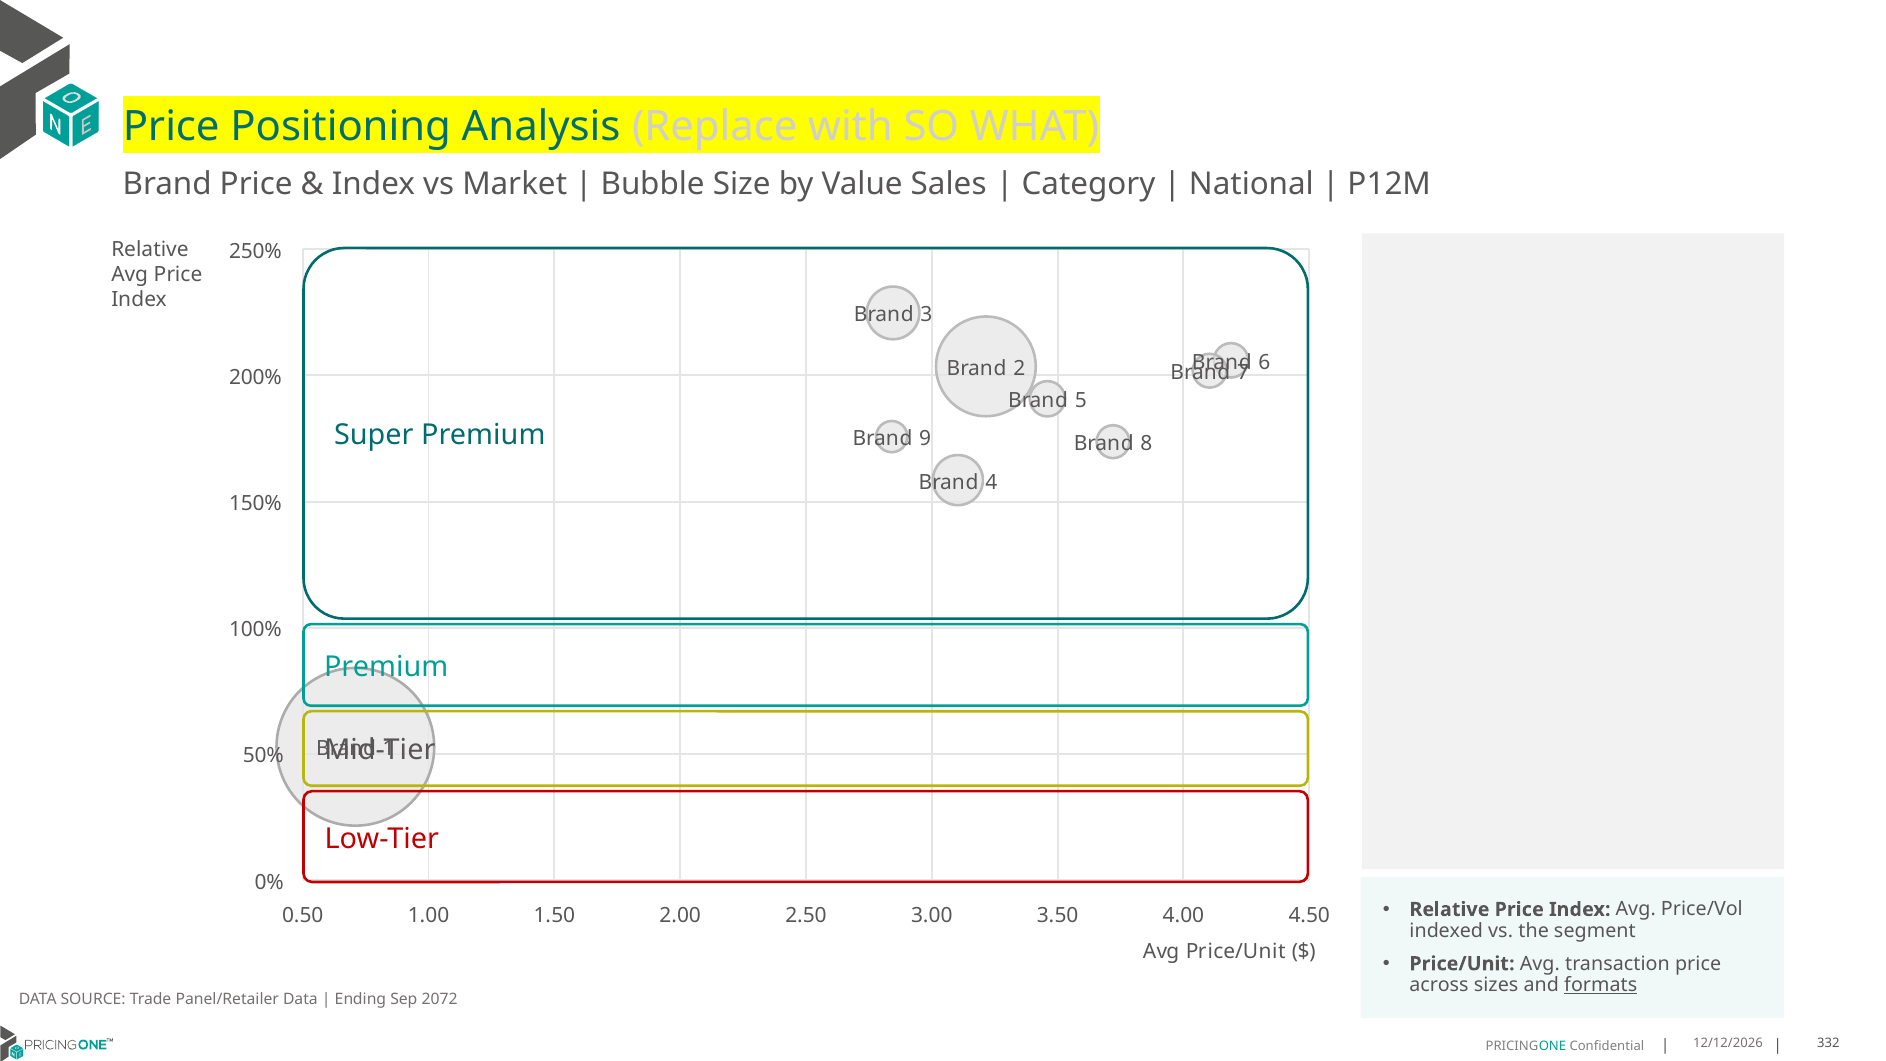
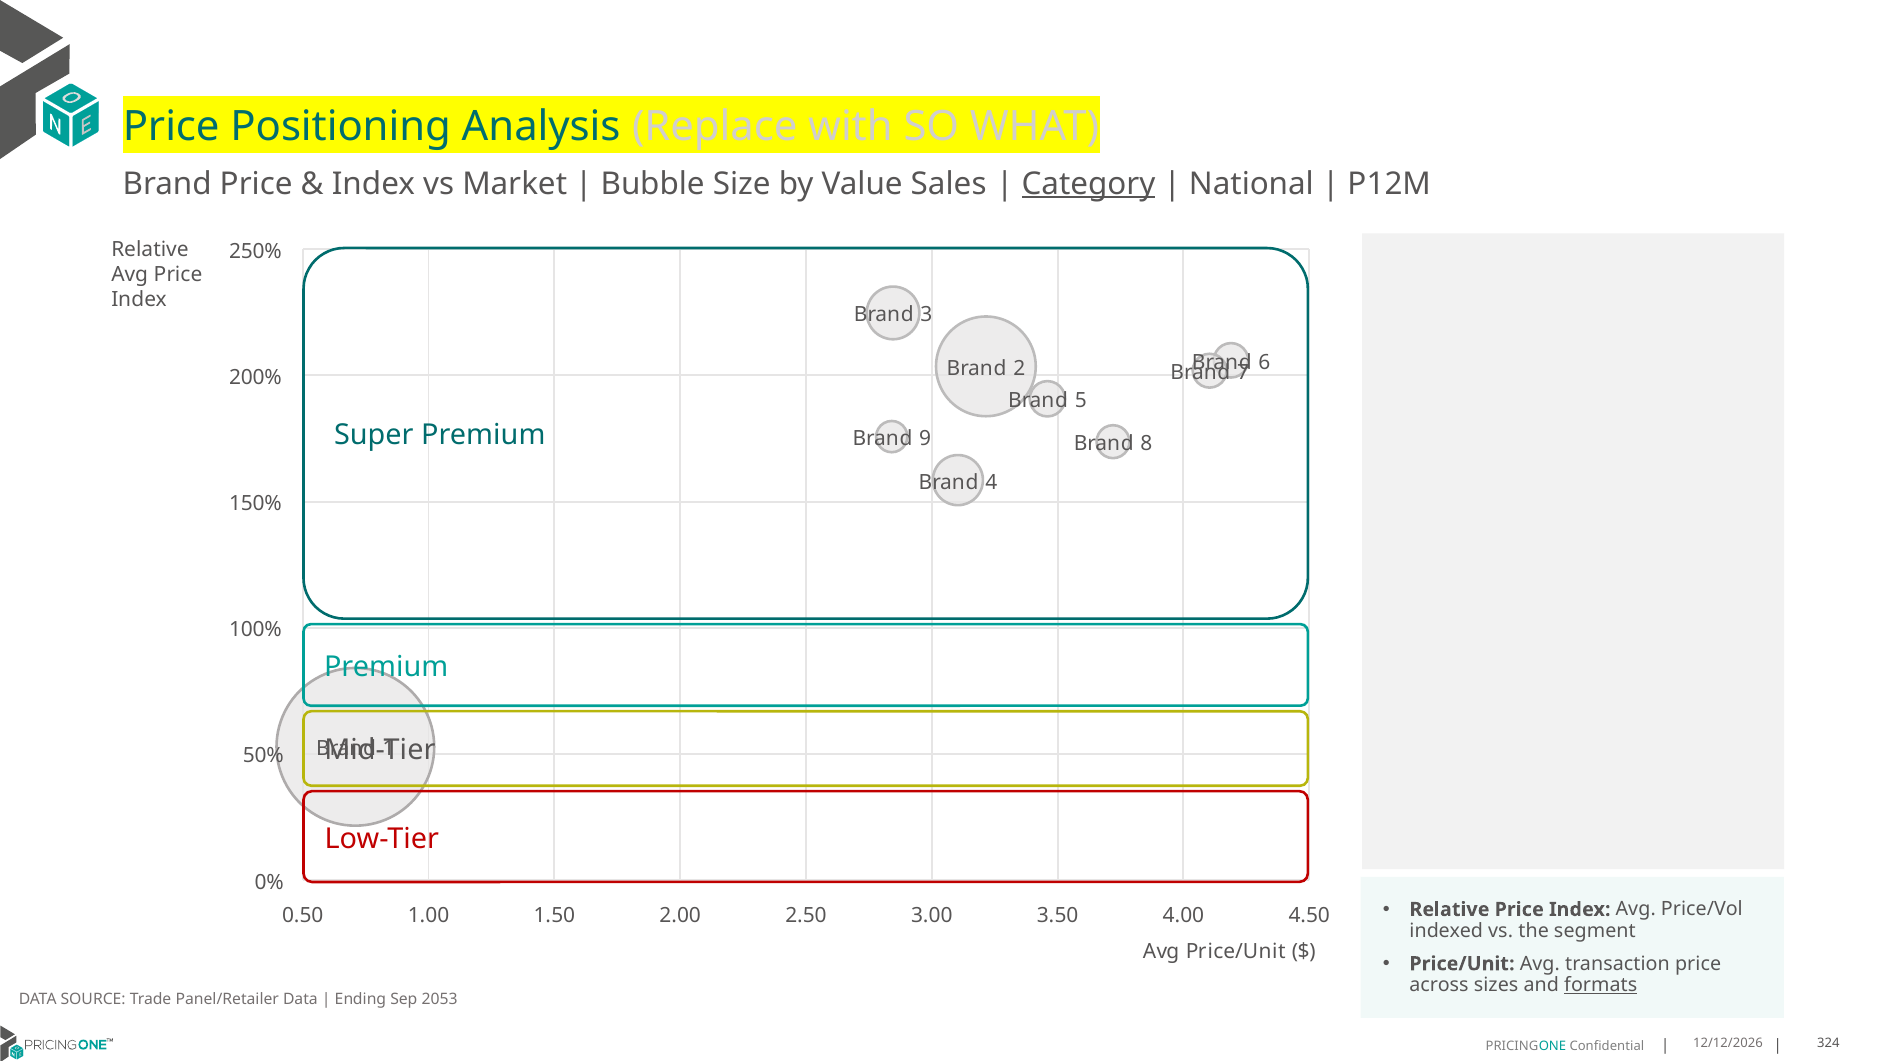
Category underline: none -> present (1089, 184)
2072: 2072 -> 2053 (440, 999)
332: 332 -> 324 (1828, 1043)
